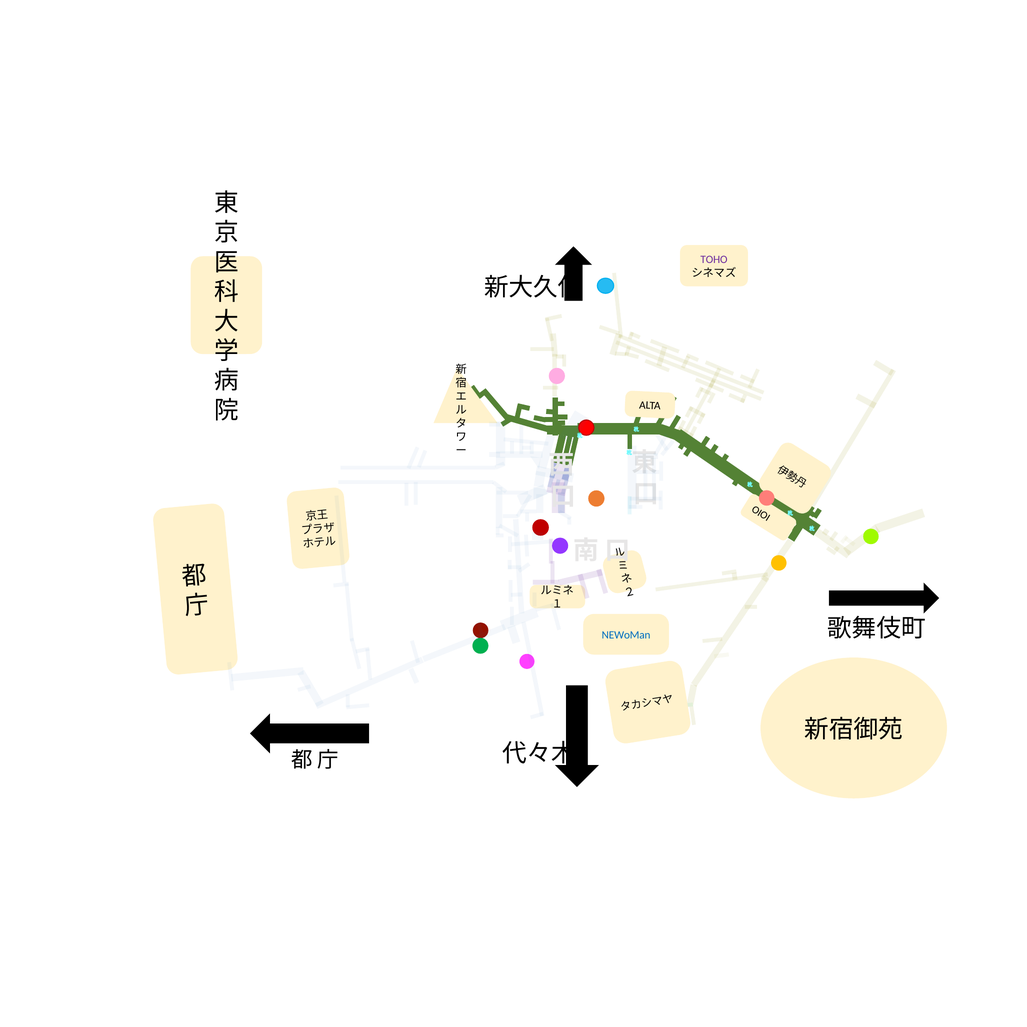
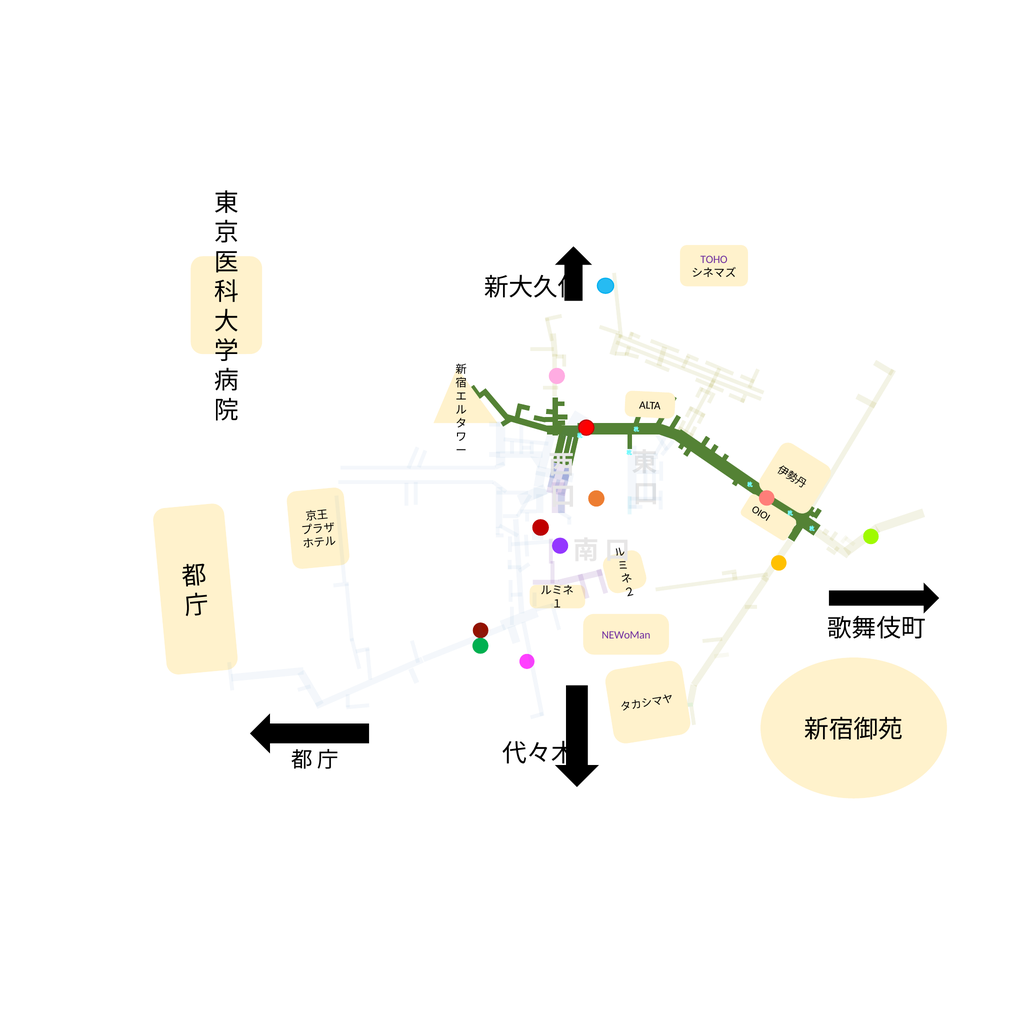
NEWoMan colour: blue -> purple (626, 635)
